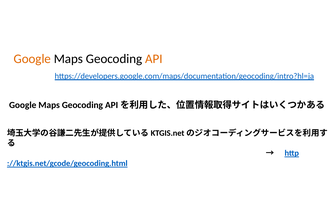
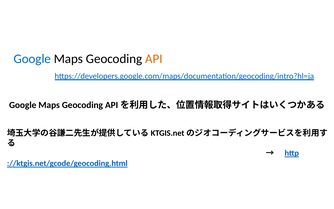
Google colour: orange -> blue (32, 59)
